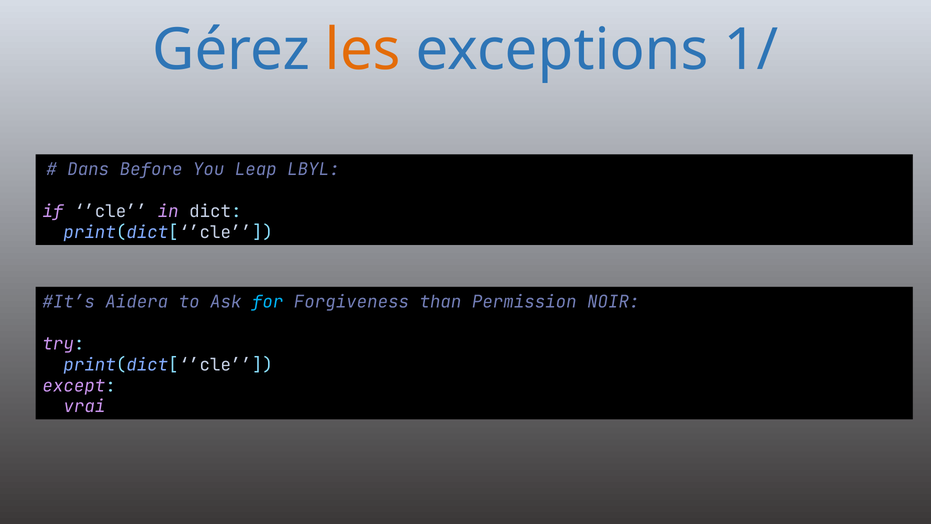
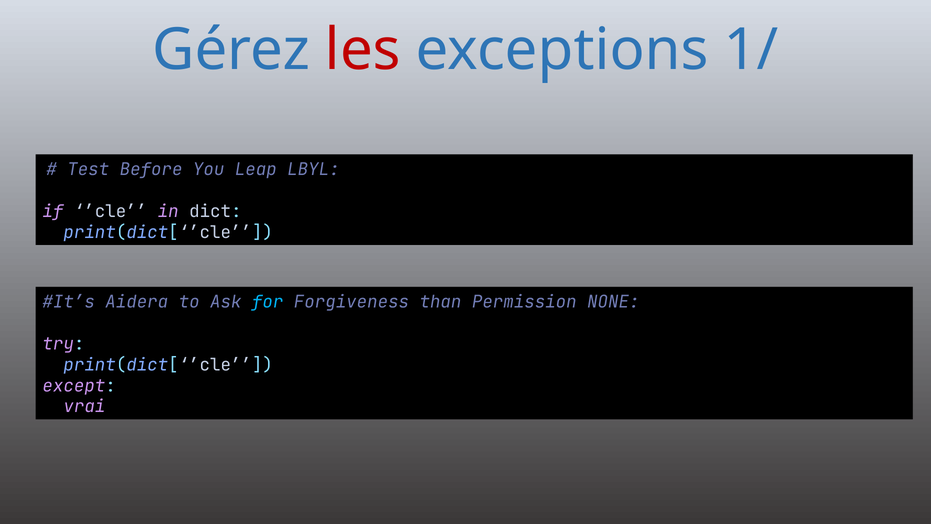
les colour: orange -> red (363, 50)
Dans: Dans -> Test (88, 169)
NOIR: NOIR -> NONE (613, 302)
